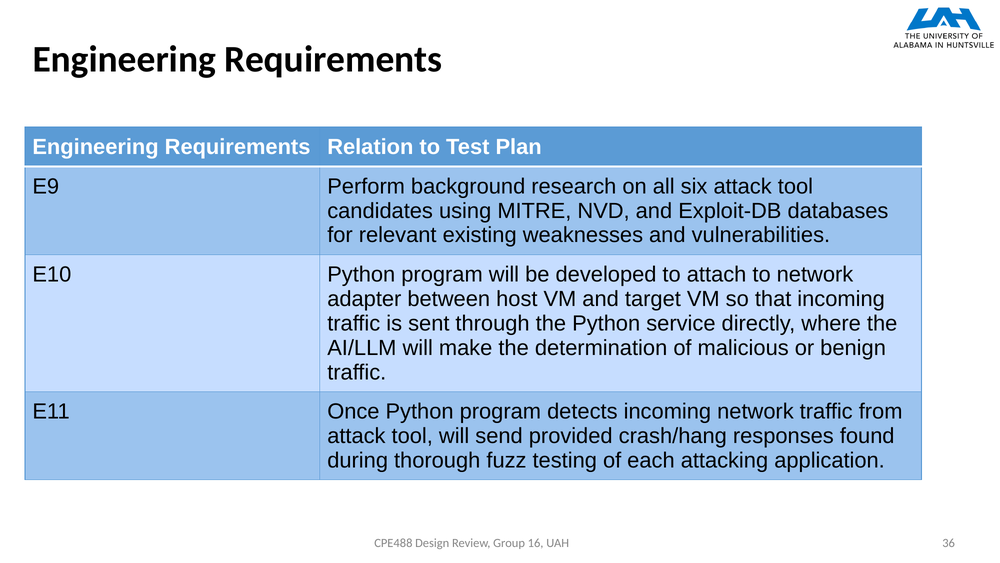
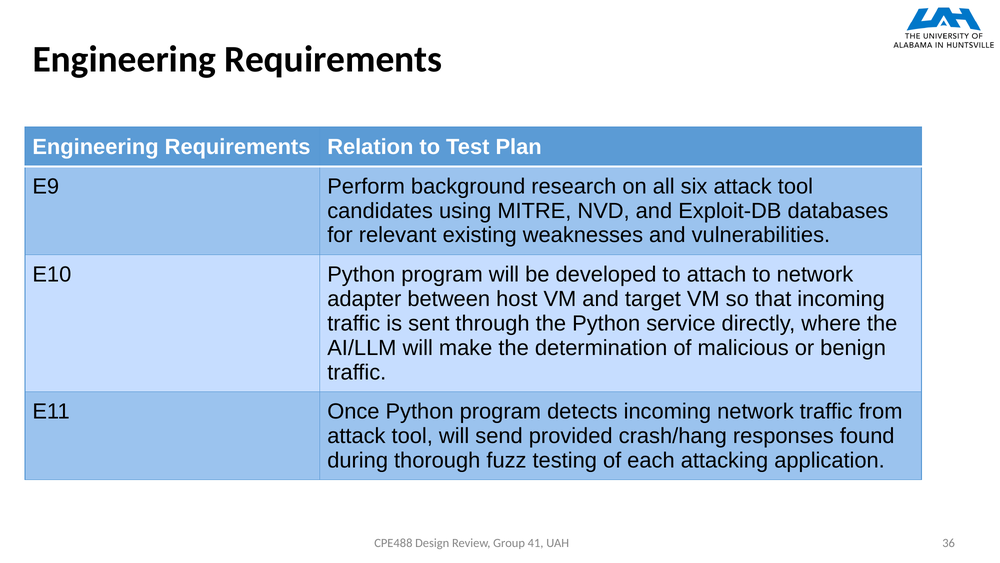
16: 16 -> 41 (536, 543)
